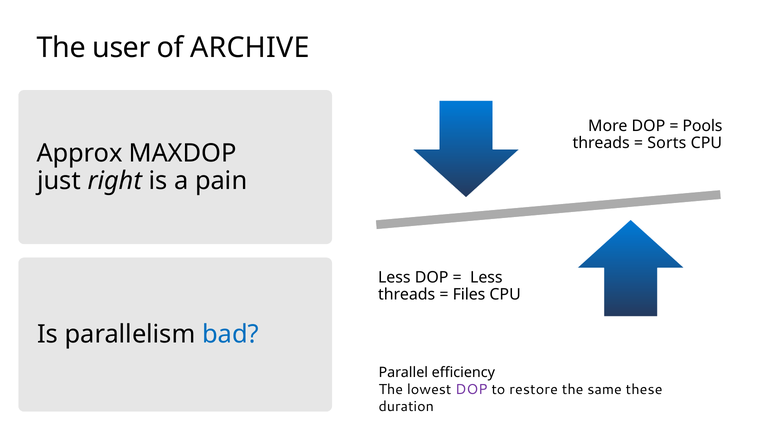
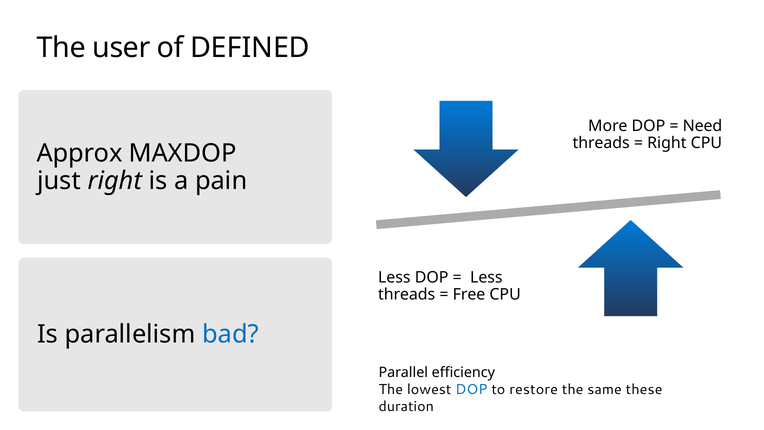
ARCHIVE: ARCHIVE -> DEFINED (250, 48)
Pools: Pools -> Need (702, 126)
Sorts: Sorts -> Right (667, 143)
Files: Files -> Free (469, 295)
DOP colour: purple -> blue (471, 389)
